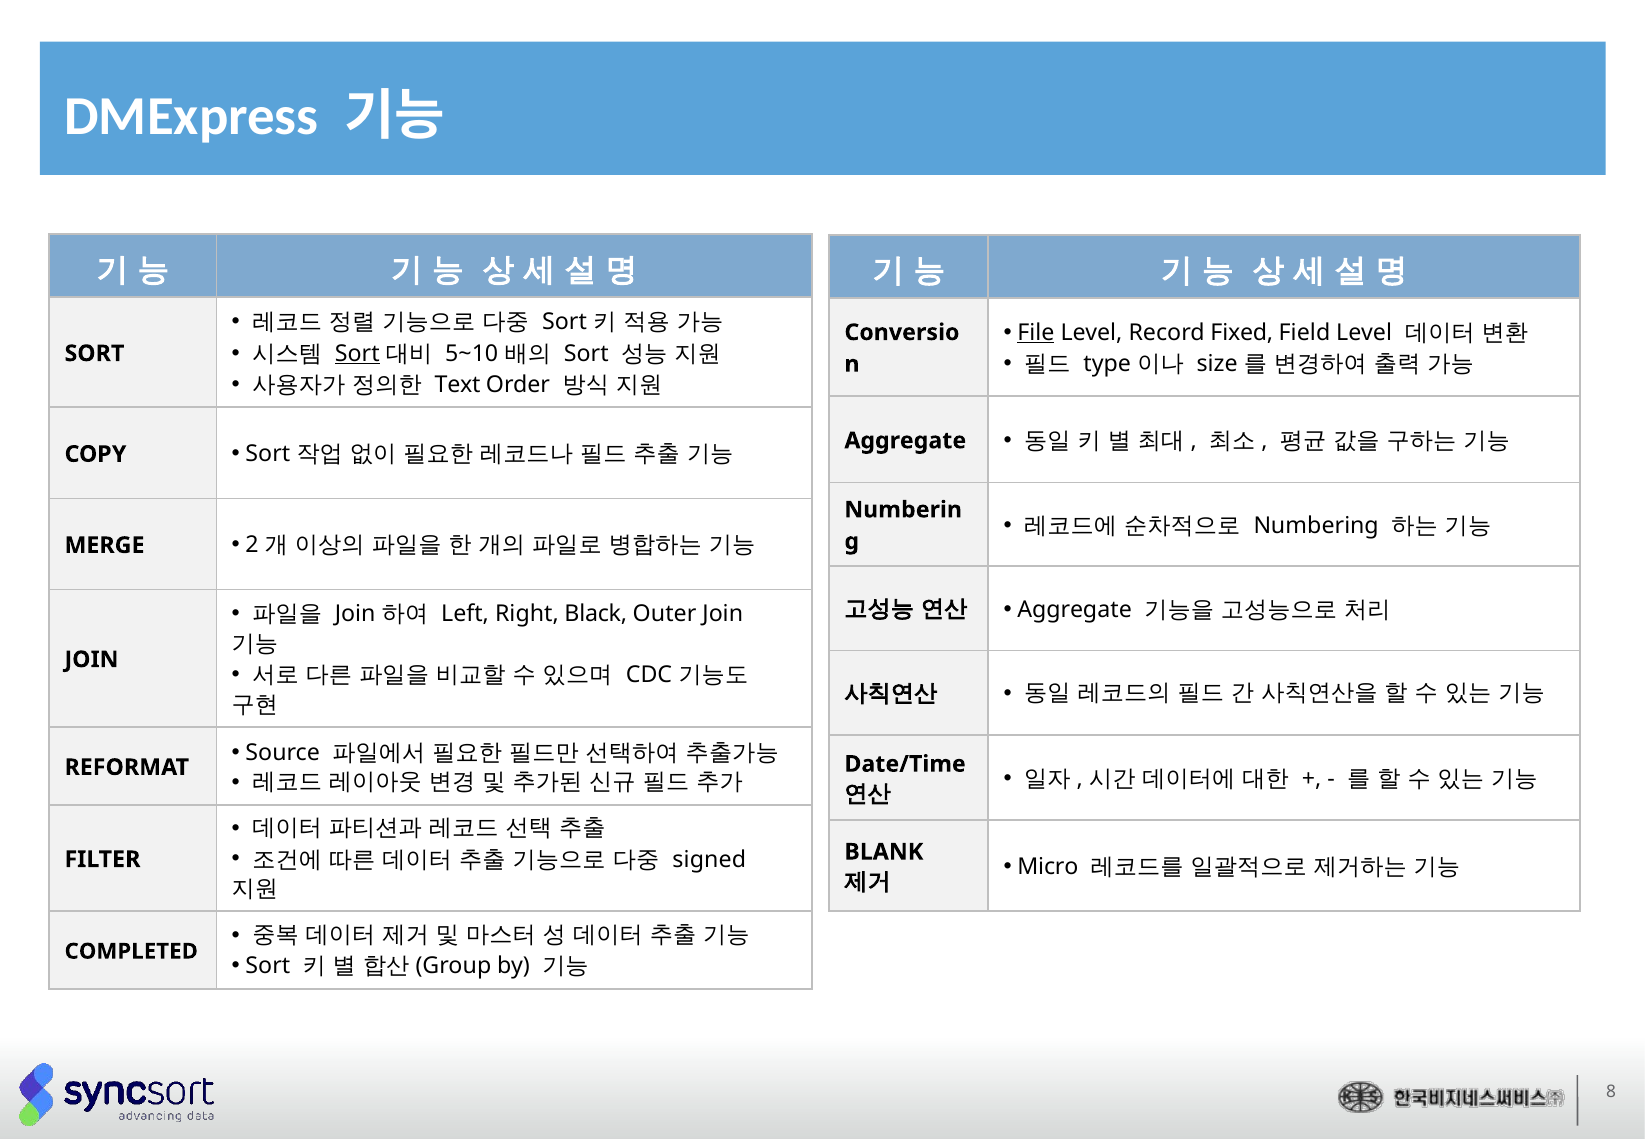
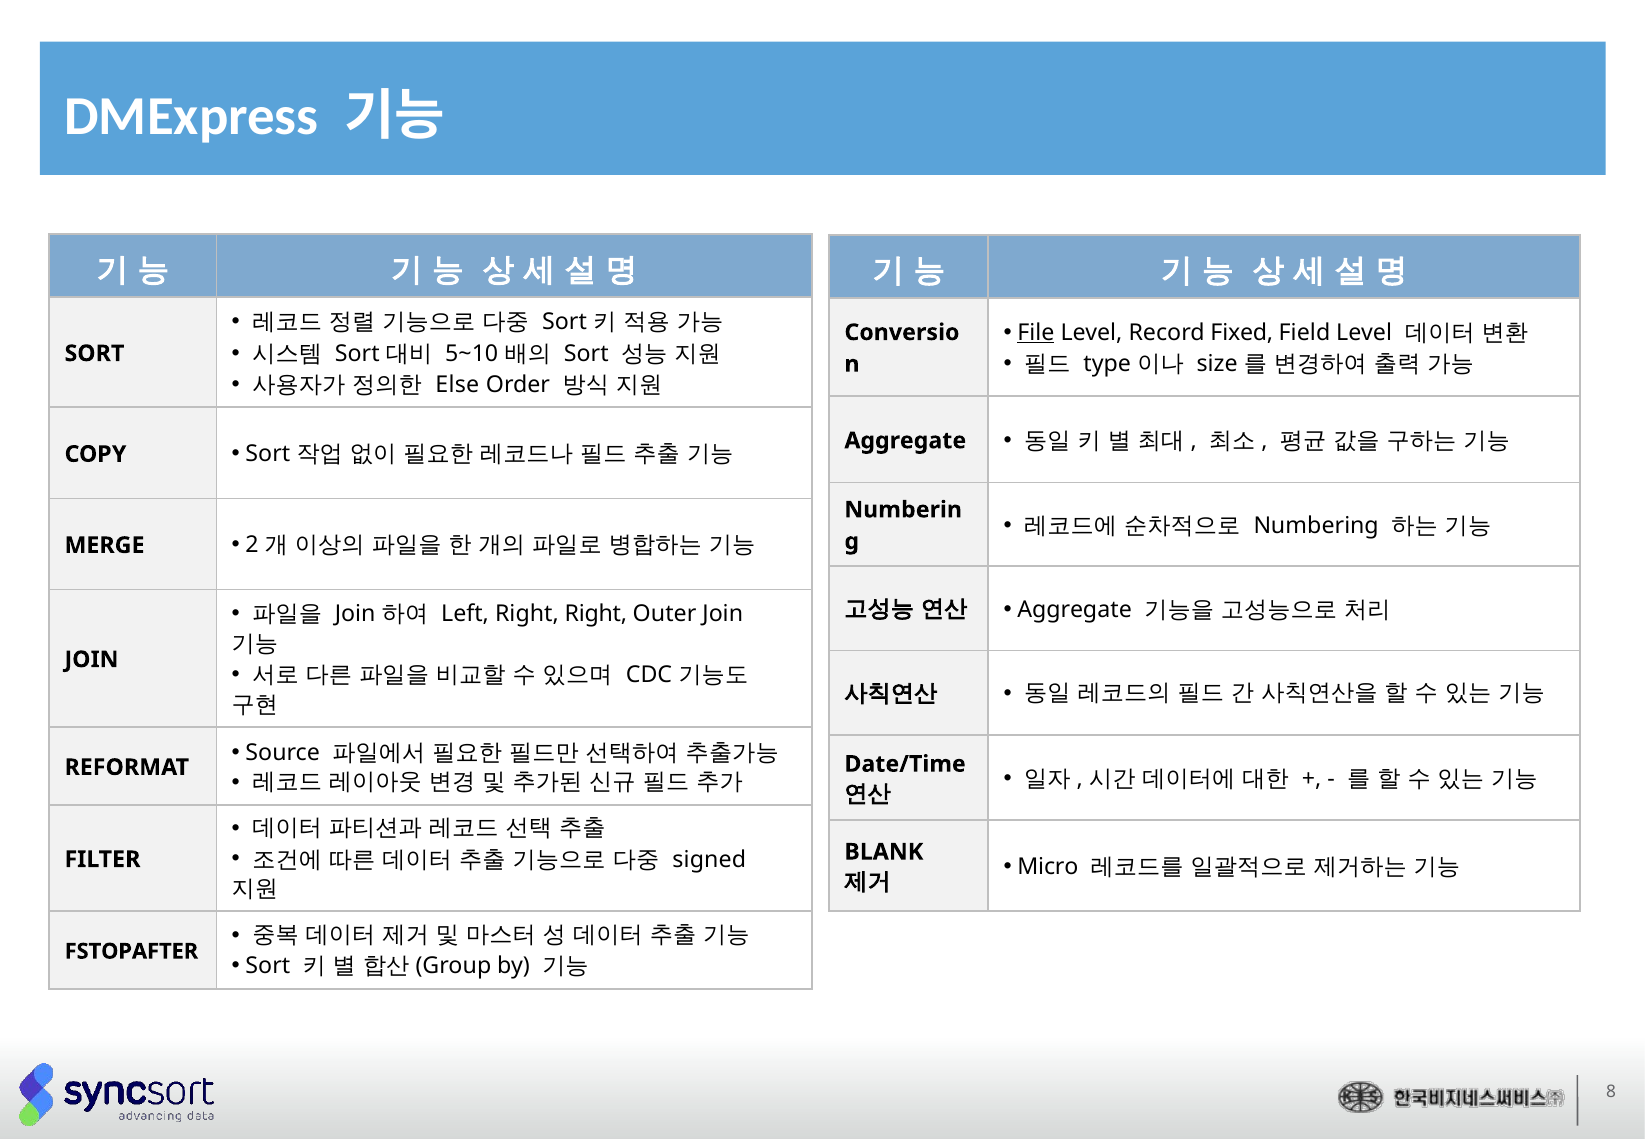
Sort underline: present -> none (357, 353)
Text: Text -> Else (457, 385)
Right Black: Black -> Right (596, 614)
COMPLETED: COMPLETED -> FSTOPAFTER (131, 951)
